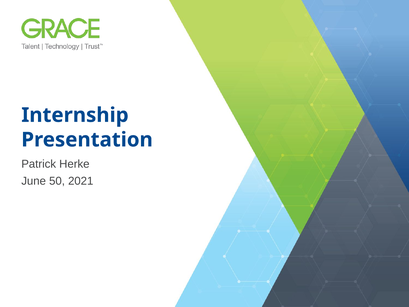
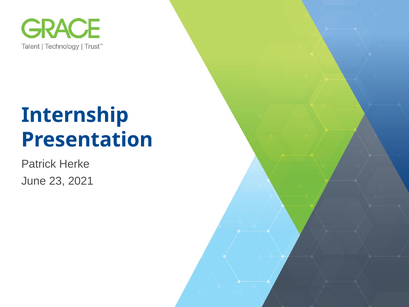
50: 50 -> 23 (57, 181)
